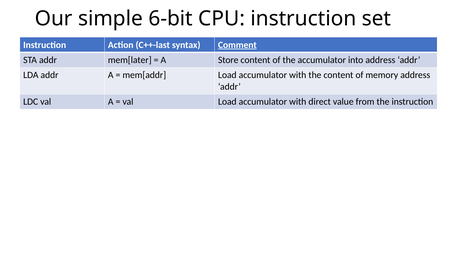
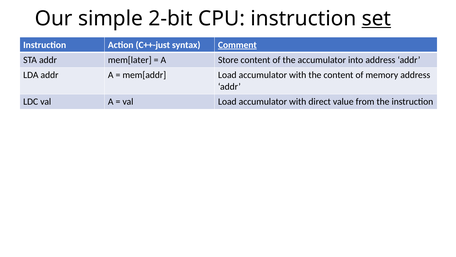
6-bit: 6-bit -> 2-bit (171, 18)
set underline: none -> present (376, 18)
C++-last: C++-last -> C++-just (153, 45)
